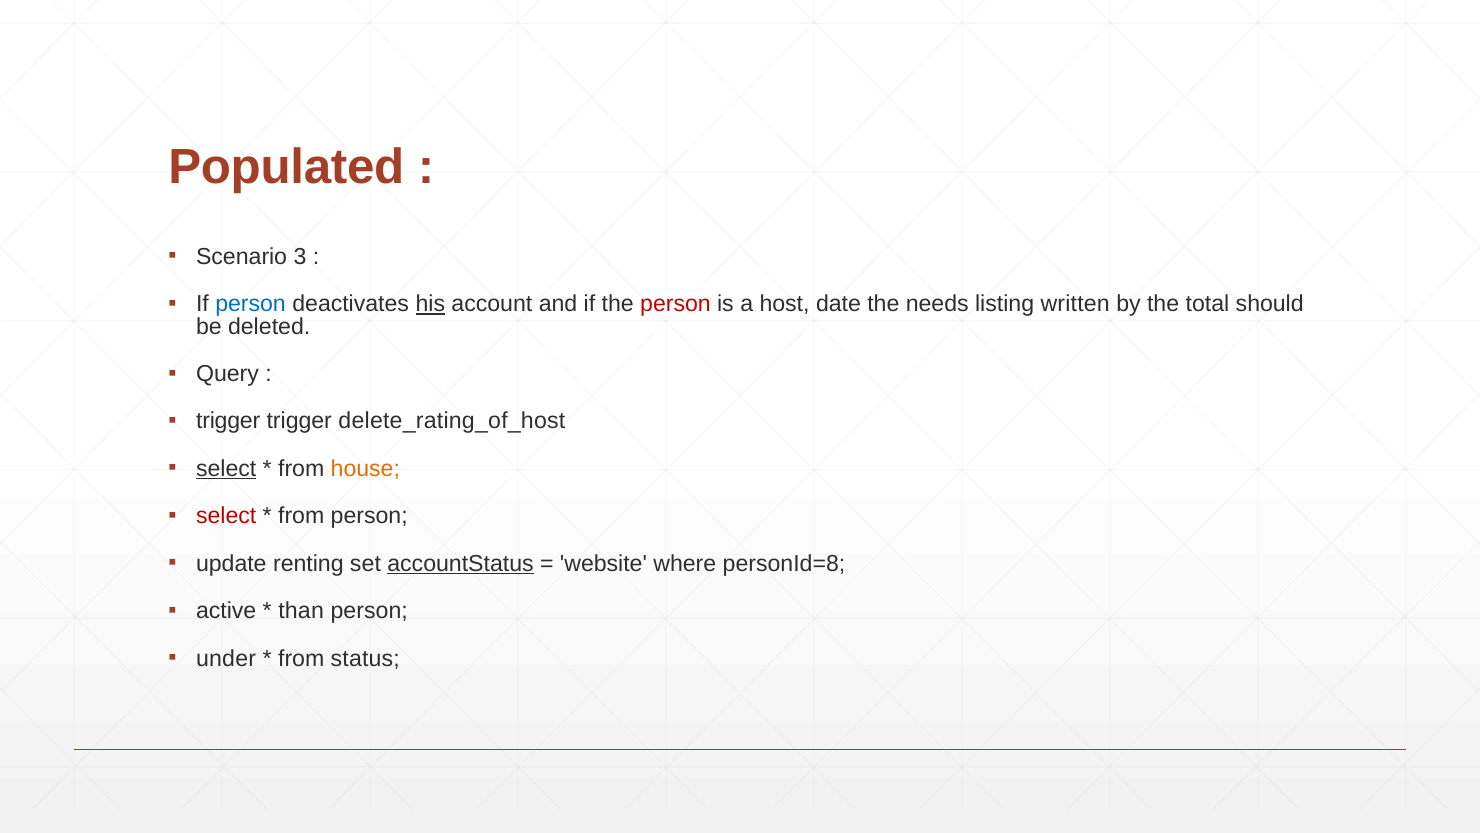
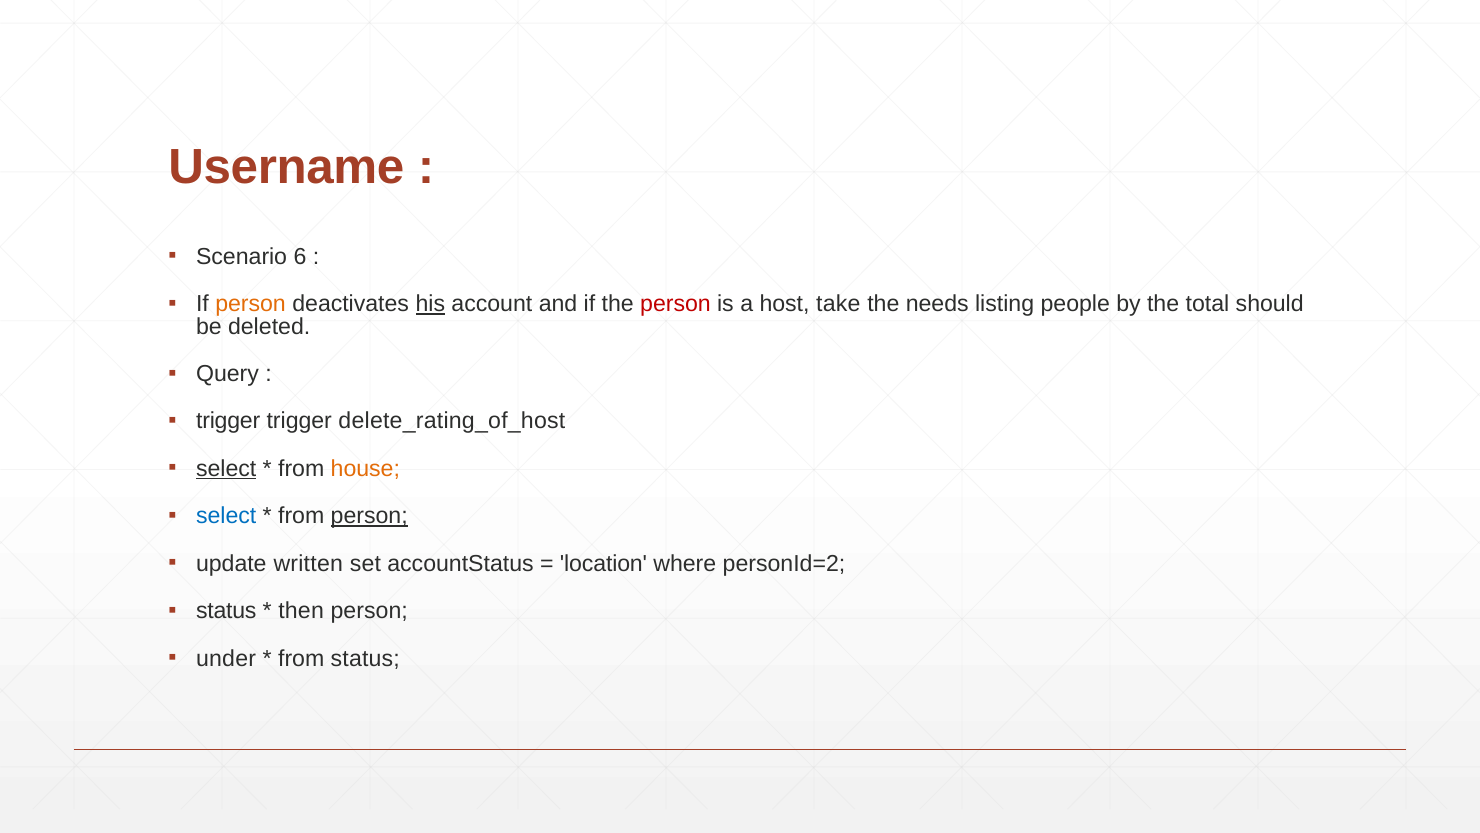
Populated: Populated -> Username (286, 167)
3: 3 -> 6 (300, 256)
person colour: blue -> orange (251, 304)
date: date -> take (838, 304)
written: written -> people (1075, 304)
select colour: red -> blue (226, 516)
person underline: none -> present (369, 516)
renting: renting -> written (308, 563)
accountStatus underline: present -> none (460, 563)
website: website -> location (604, 563)
personId=8: personId=8 -> personId=2 (784, 563)
active: active -> status (226, 611)
than: than -> then (301, 611)
